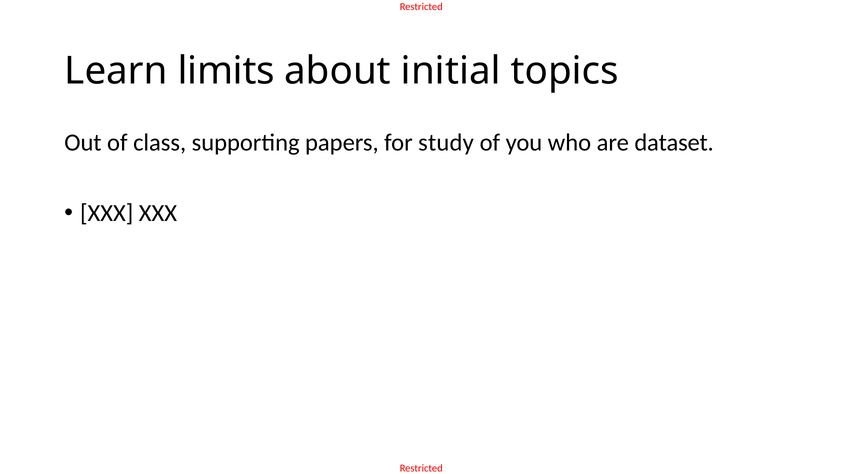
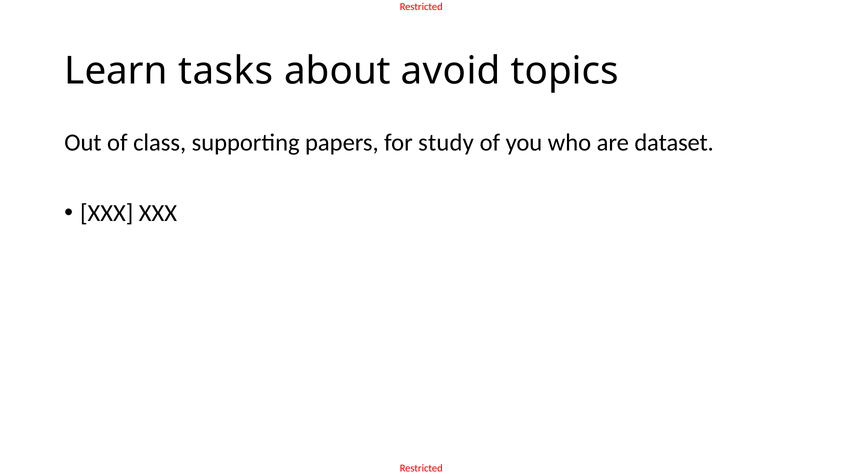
limits: limits -> tasks (226, 71)
initial: initial -> avoid (451, 71)
